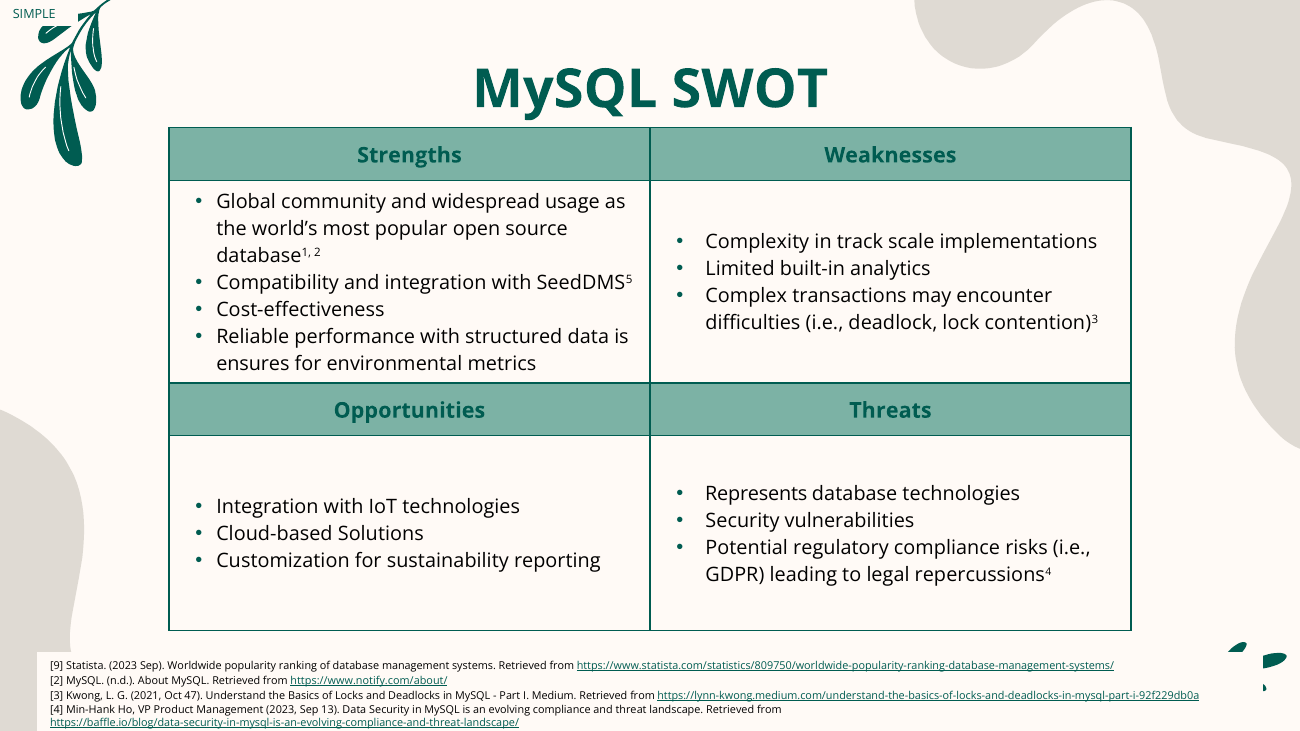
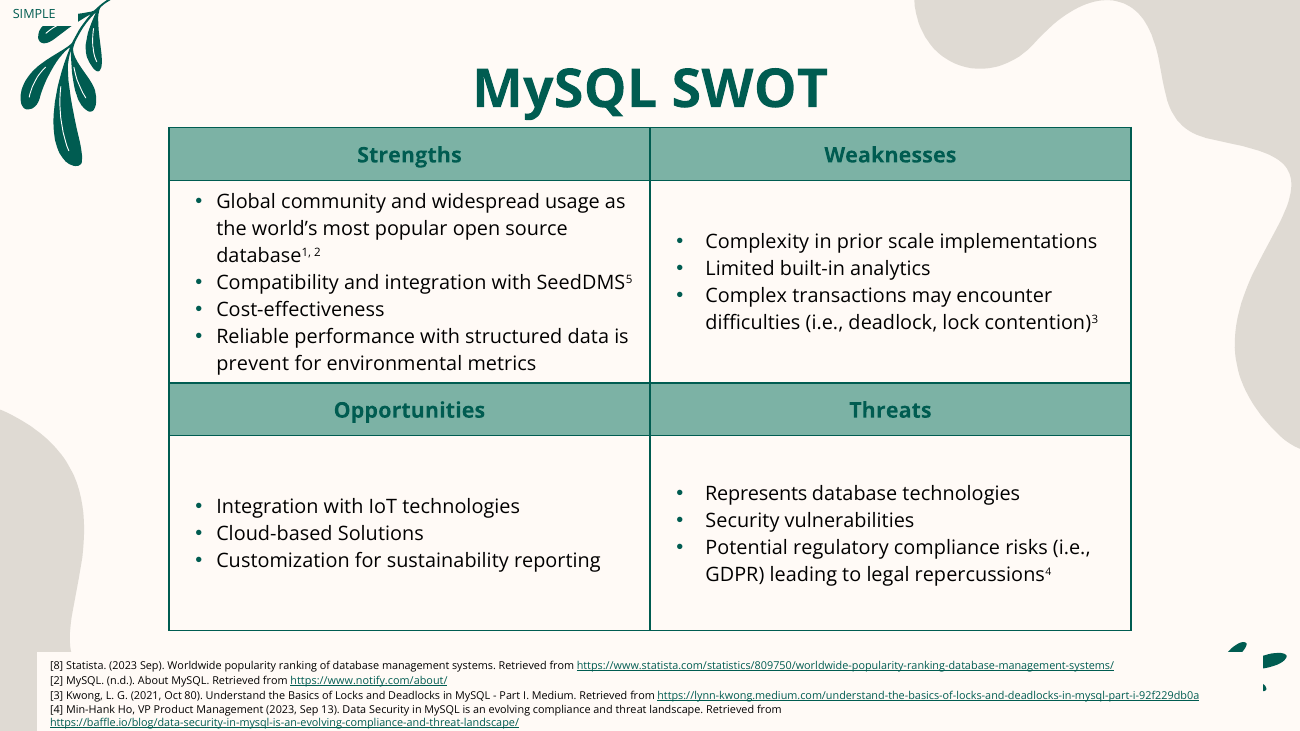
track: track -> prior (860, 242)
ensures: ensures -> prevent (253, 364)
9: 9 -> 8 (57, 666)
47: 47 -> 80 (194, 696)
